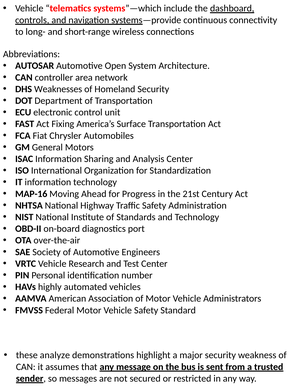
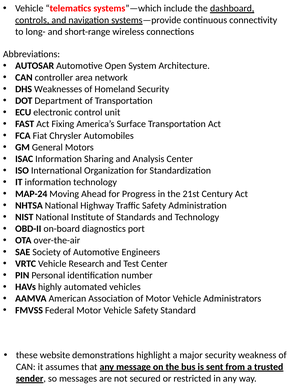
MAP-16: MAP-16 -> MAP-24 (31, 194)
analyze: analyze -> website (55, 355)
